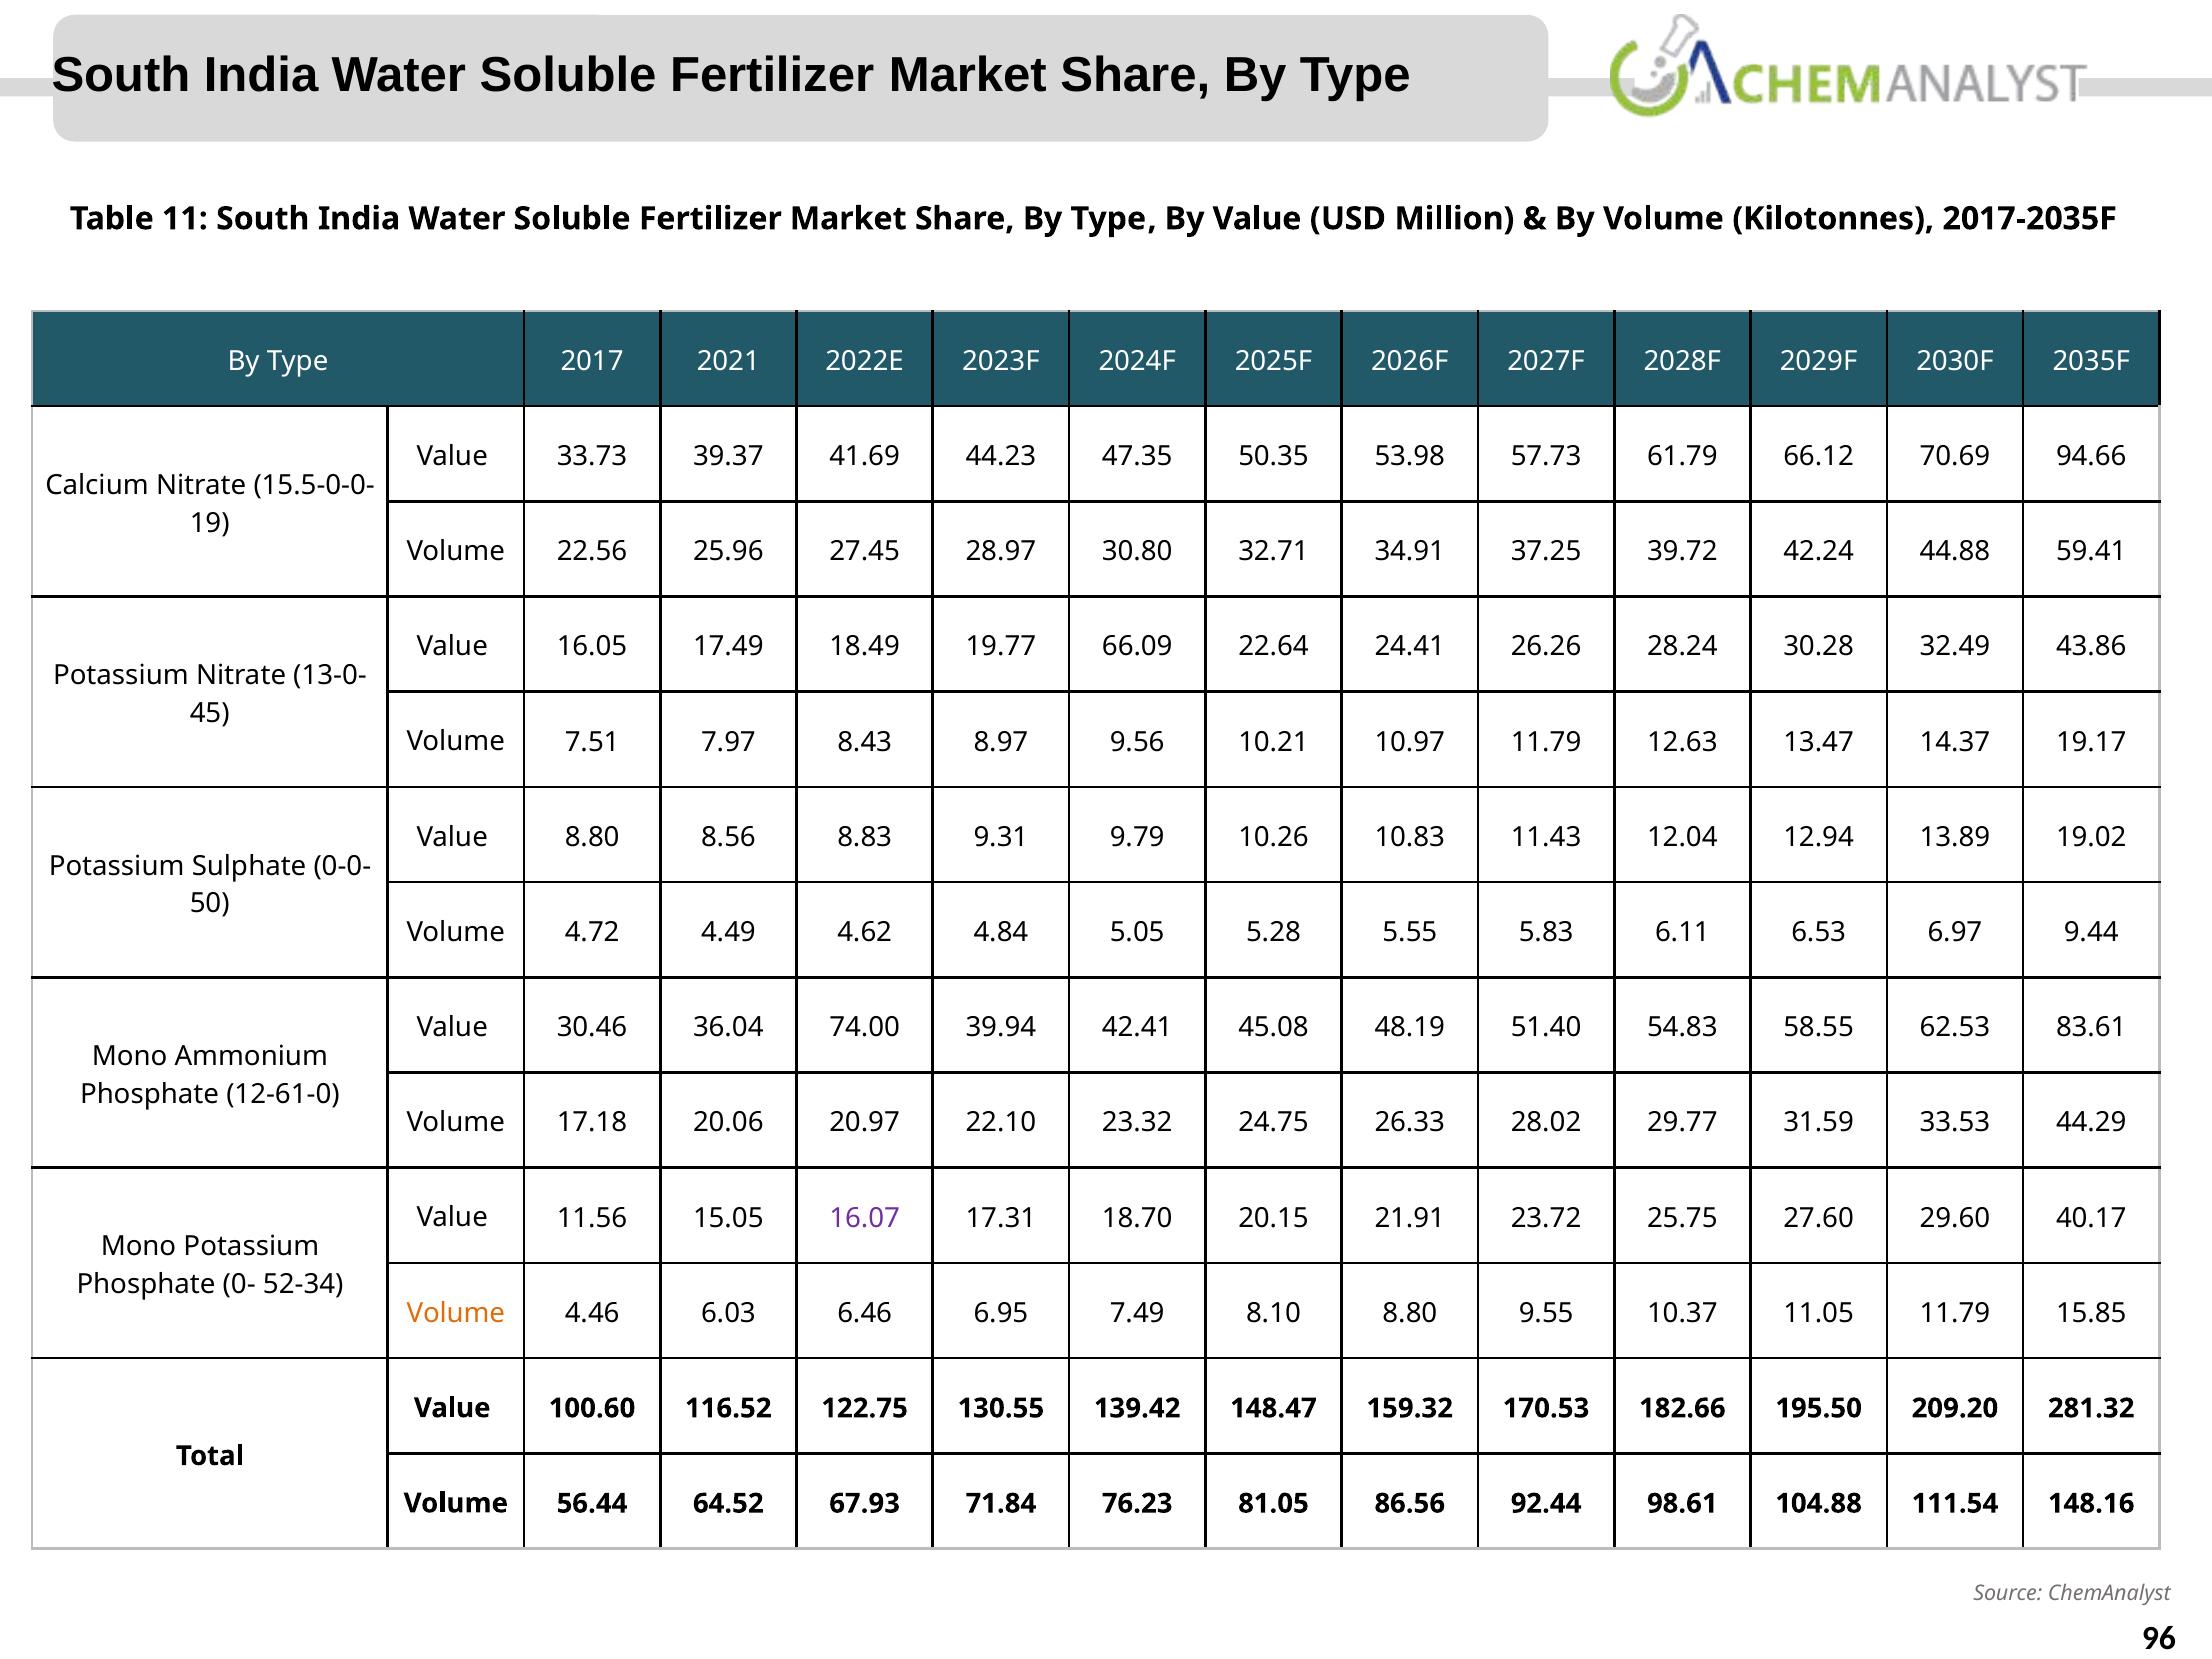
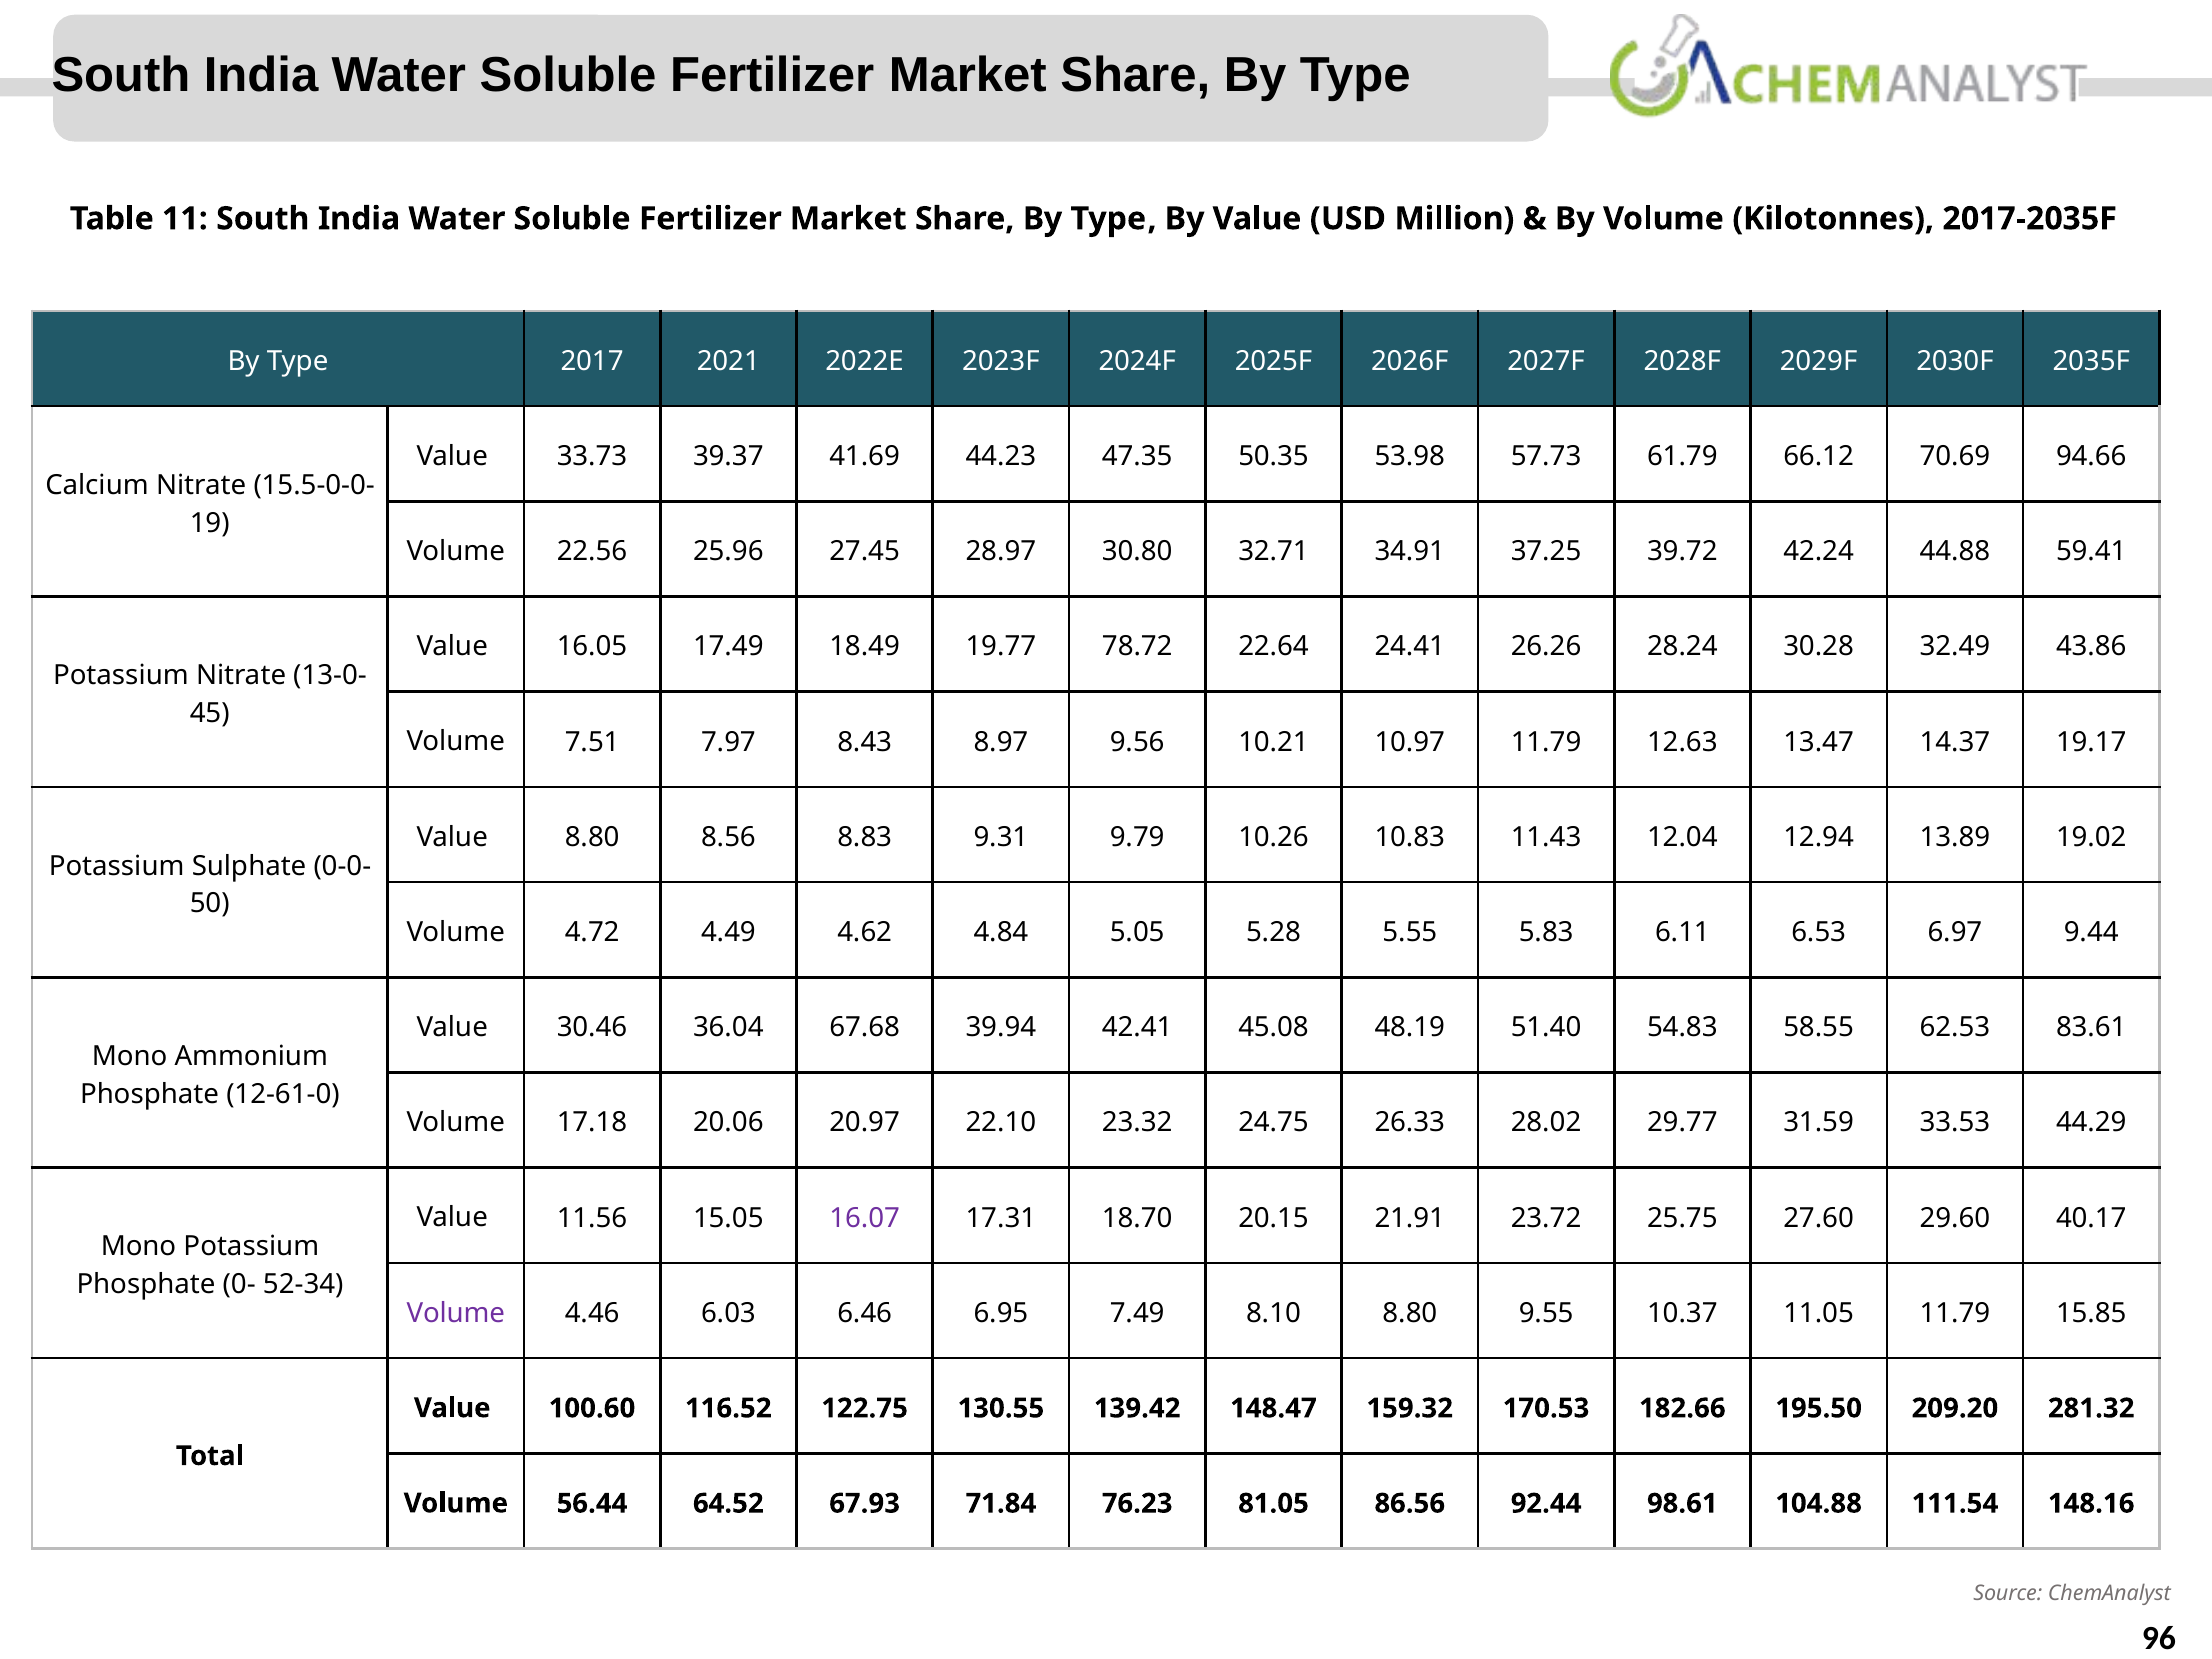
66.09: 66.09 -> 78.72 (1137, 647)
74.00: 74.00 -> 67.68 (865, 1028)
Volume colour: orange -> purple (456, 1313)
